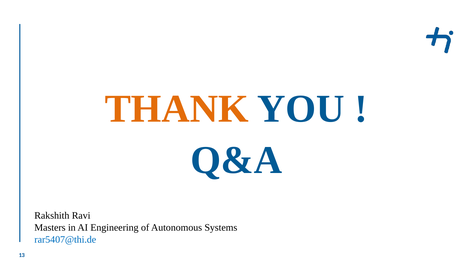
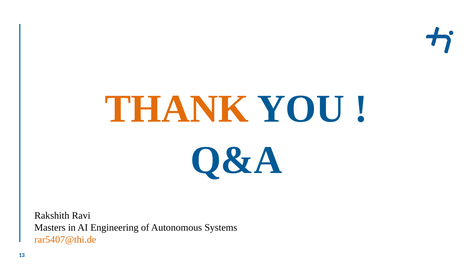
rar5407@thi.de colour: blue -> orange (65, 239)
